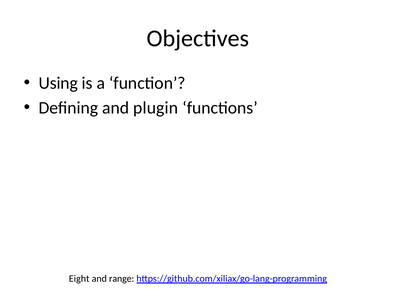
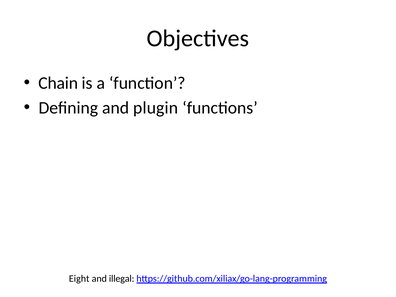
Using: Using -> Chain (58, 83)
range: range -> illegal (122, 279)
